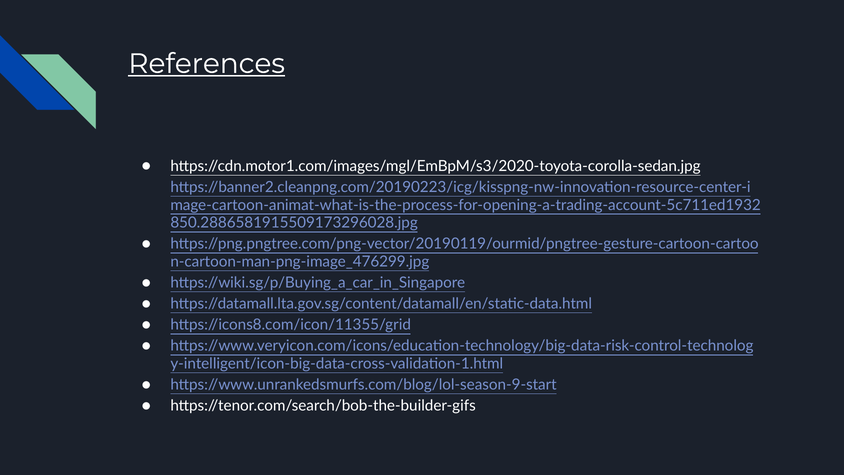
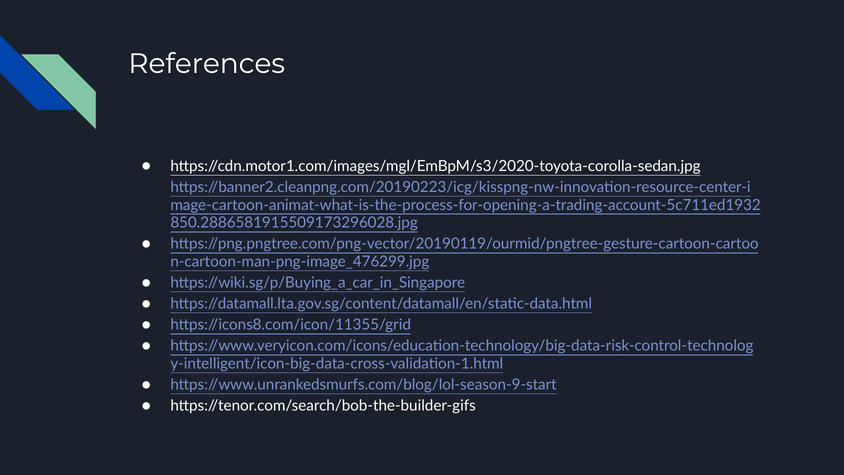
References underline: present -> none (207, 64)
